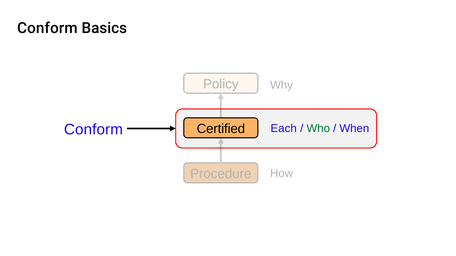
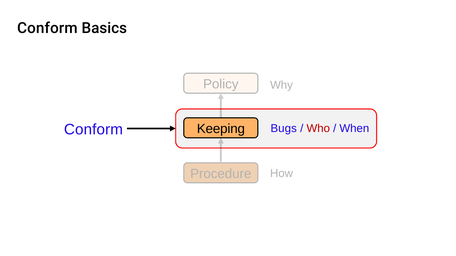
Certified: Certified -> Keeping (221, 129)
Each: Each -> Bugs (284, 129)
Who colour: green -> red (318, 129)
